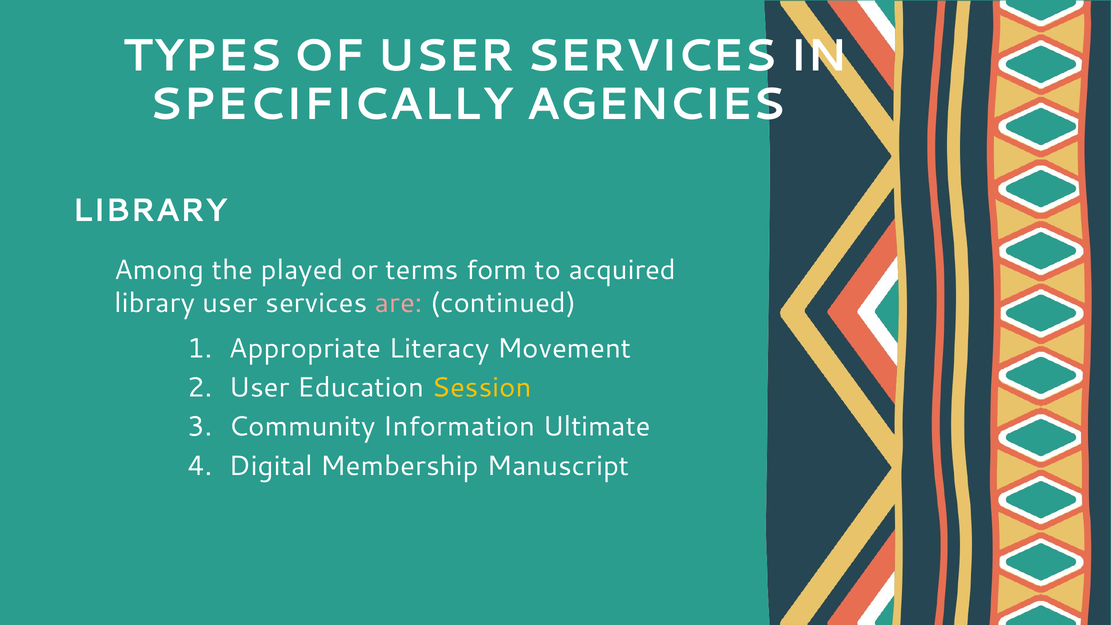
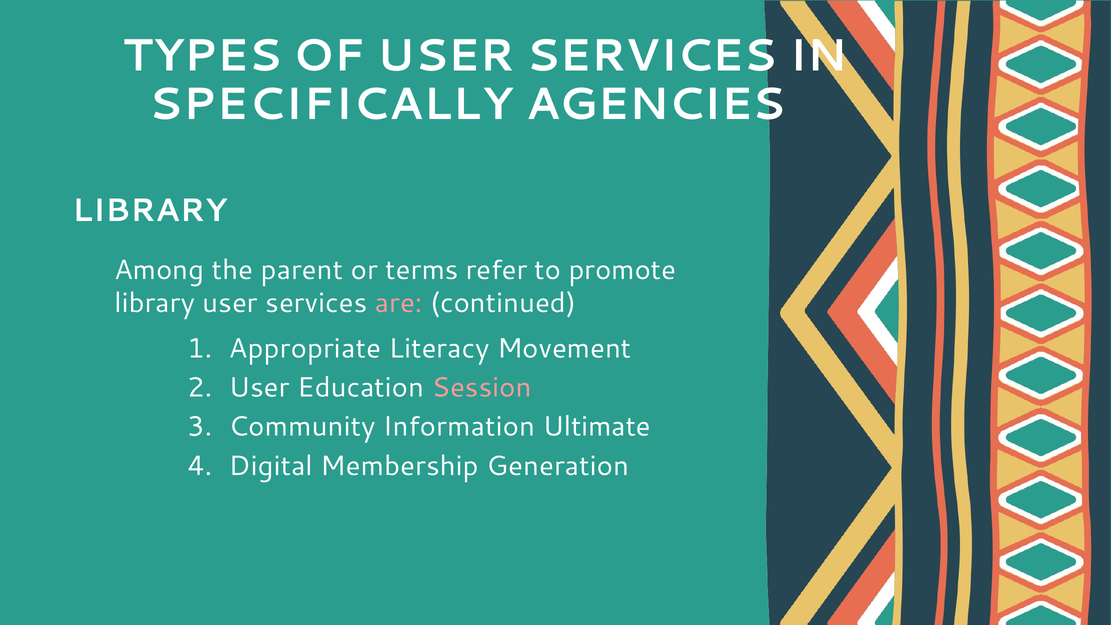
played: played -> parent (302, 270)
form: form -> refer (497, 270)
acquired: acquired -> promote (622, 270)
Session colour: yellow -> pink (482, 388)
Manuscript: Manuscript -> Generation (558, 466)
